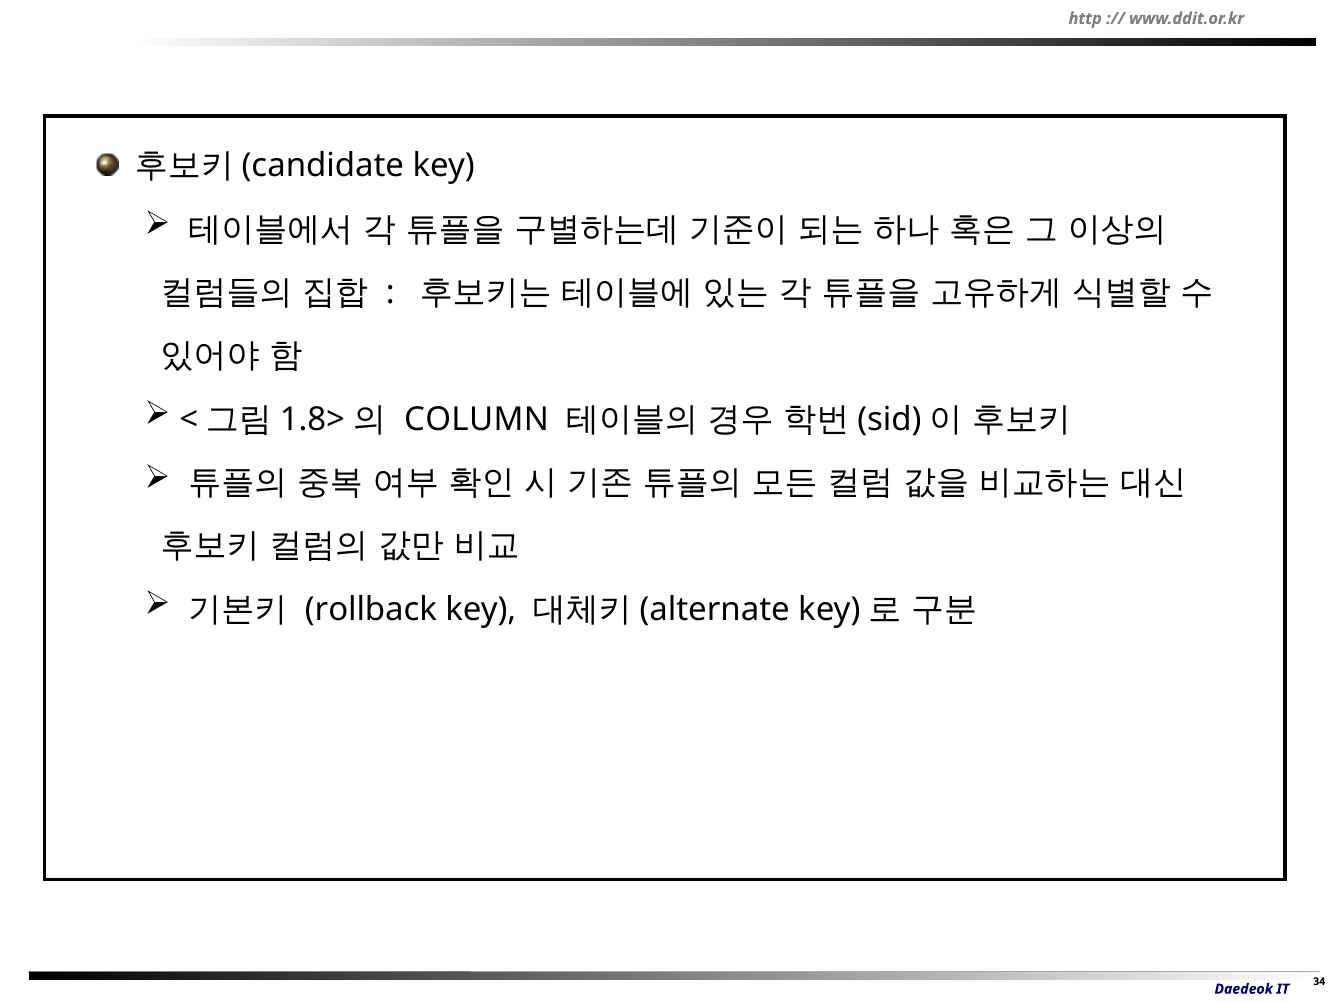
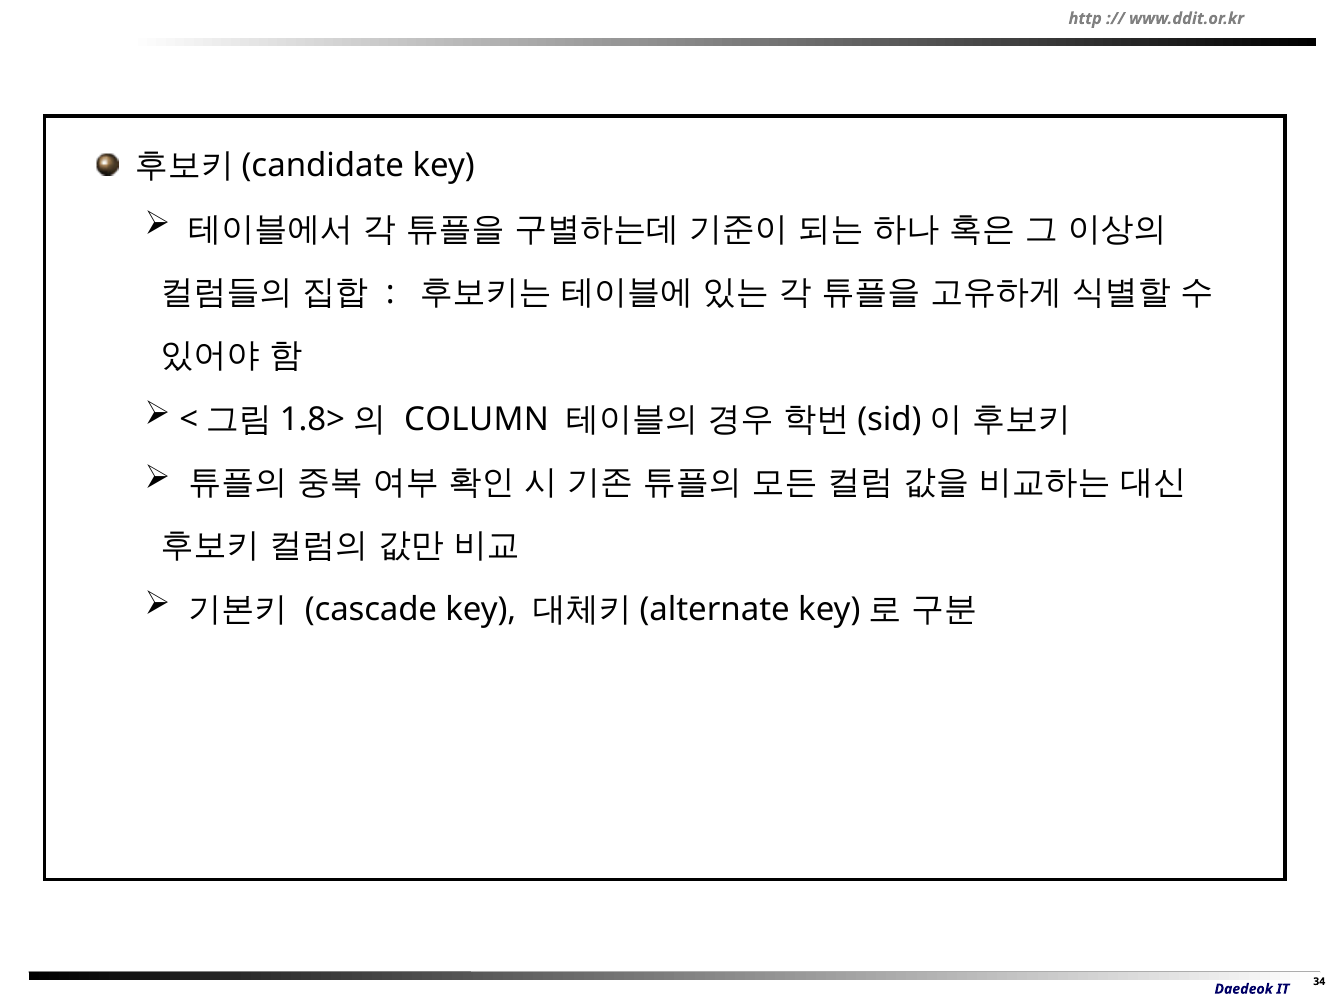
rollback: rollback -> cascade (371, 609)
